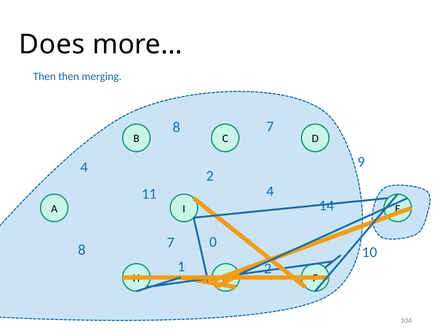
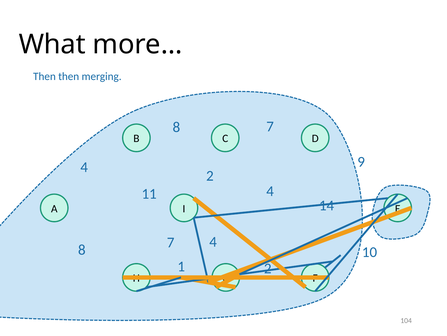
Does: Does -> What (52, 44)
7 0: 0 -> 4 (213, 241)
